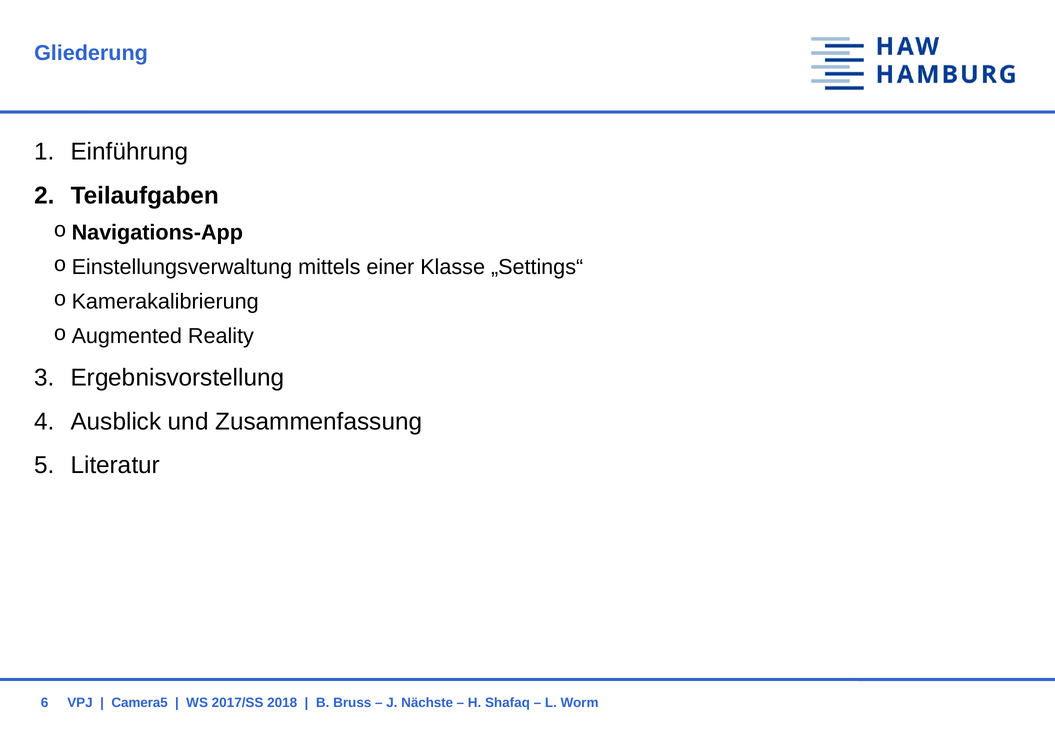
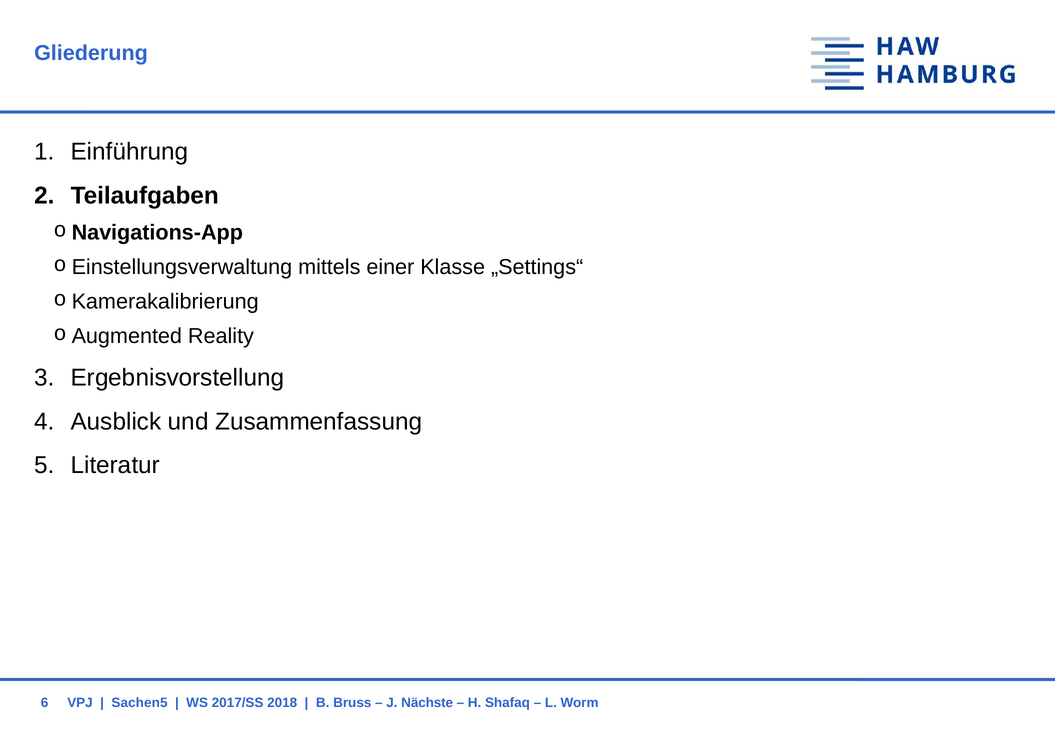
Camera5: Camera5 -> Sachen5 (139, 703)
